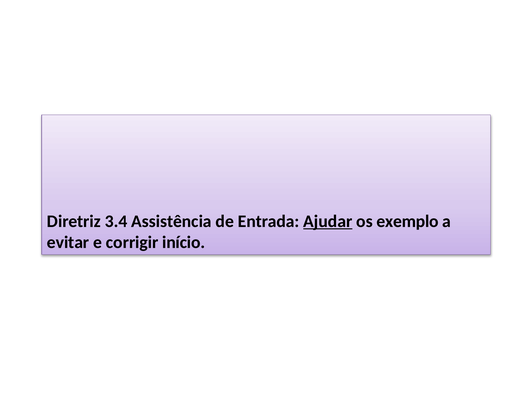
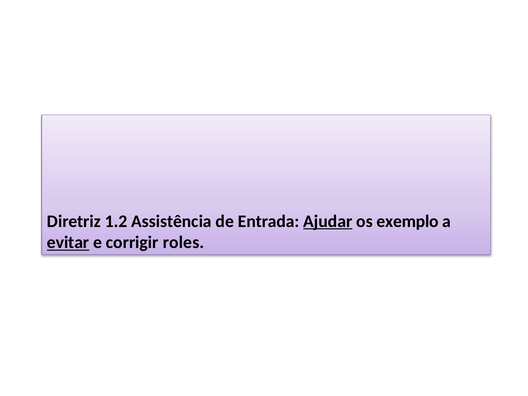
3.4: 3.4 -> 1.2 (116, 221)
evitar underline: none -> present (68, 242)
início: início -> roles (184, 242)
